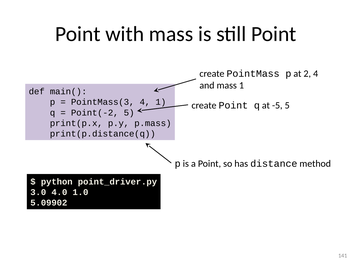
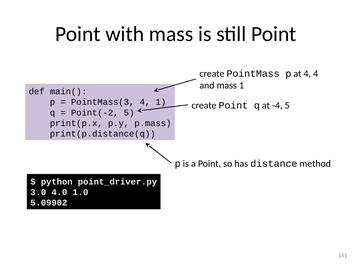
at 2: 2 -> 4 (307, 74)
-5: -5 -> -4 (277, 105)
